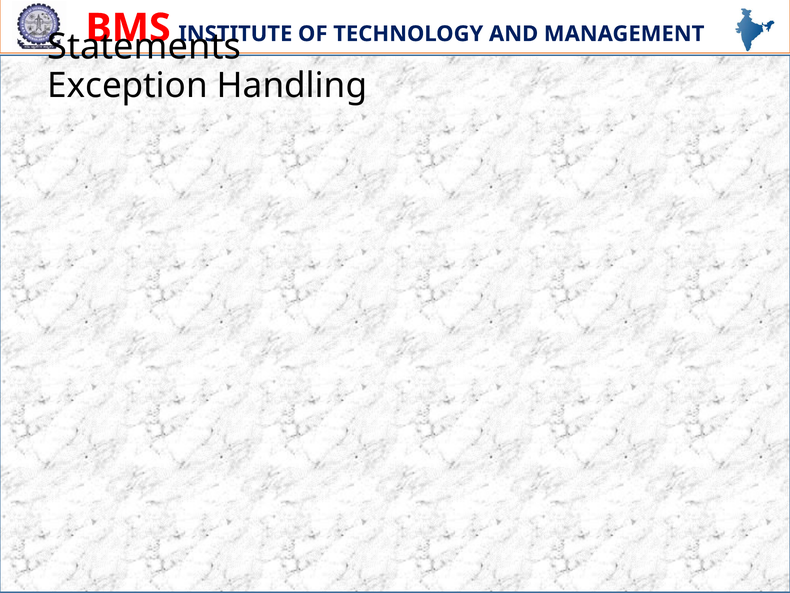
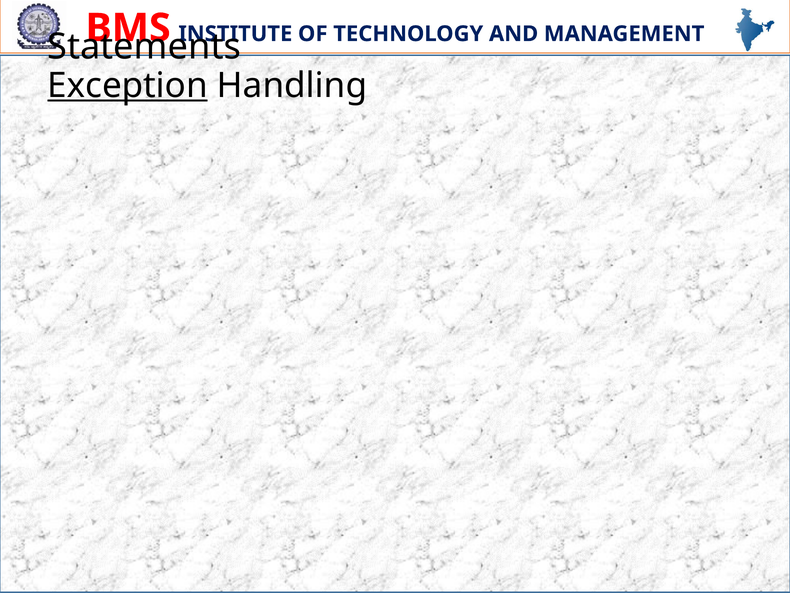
Exception underline: none -> present (127, 85)
